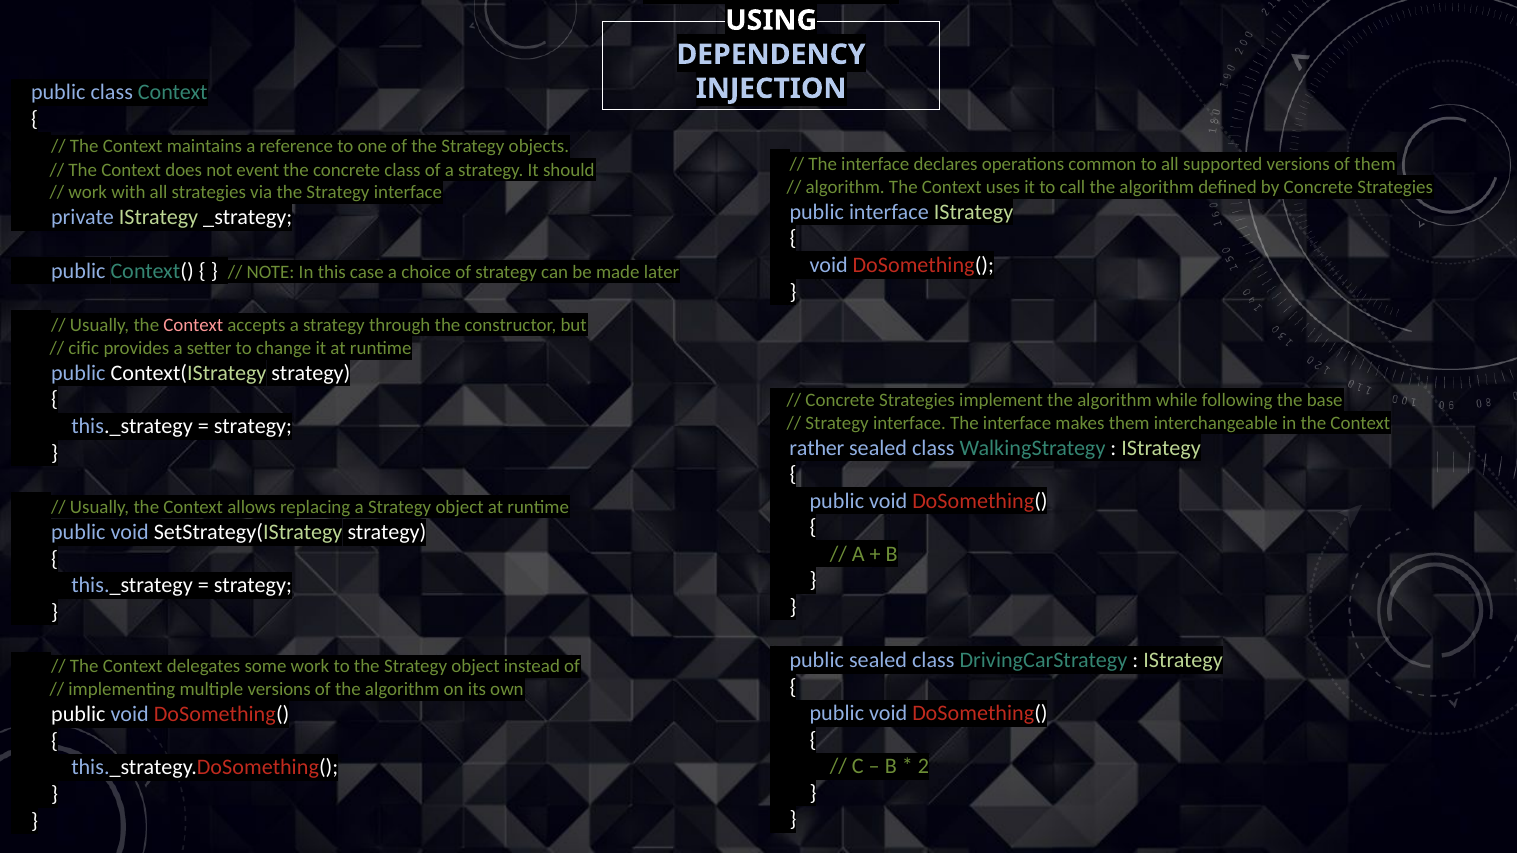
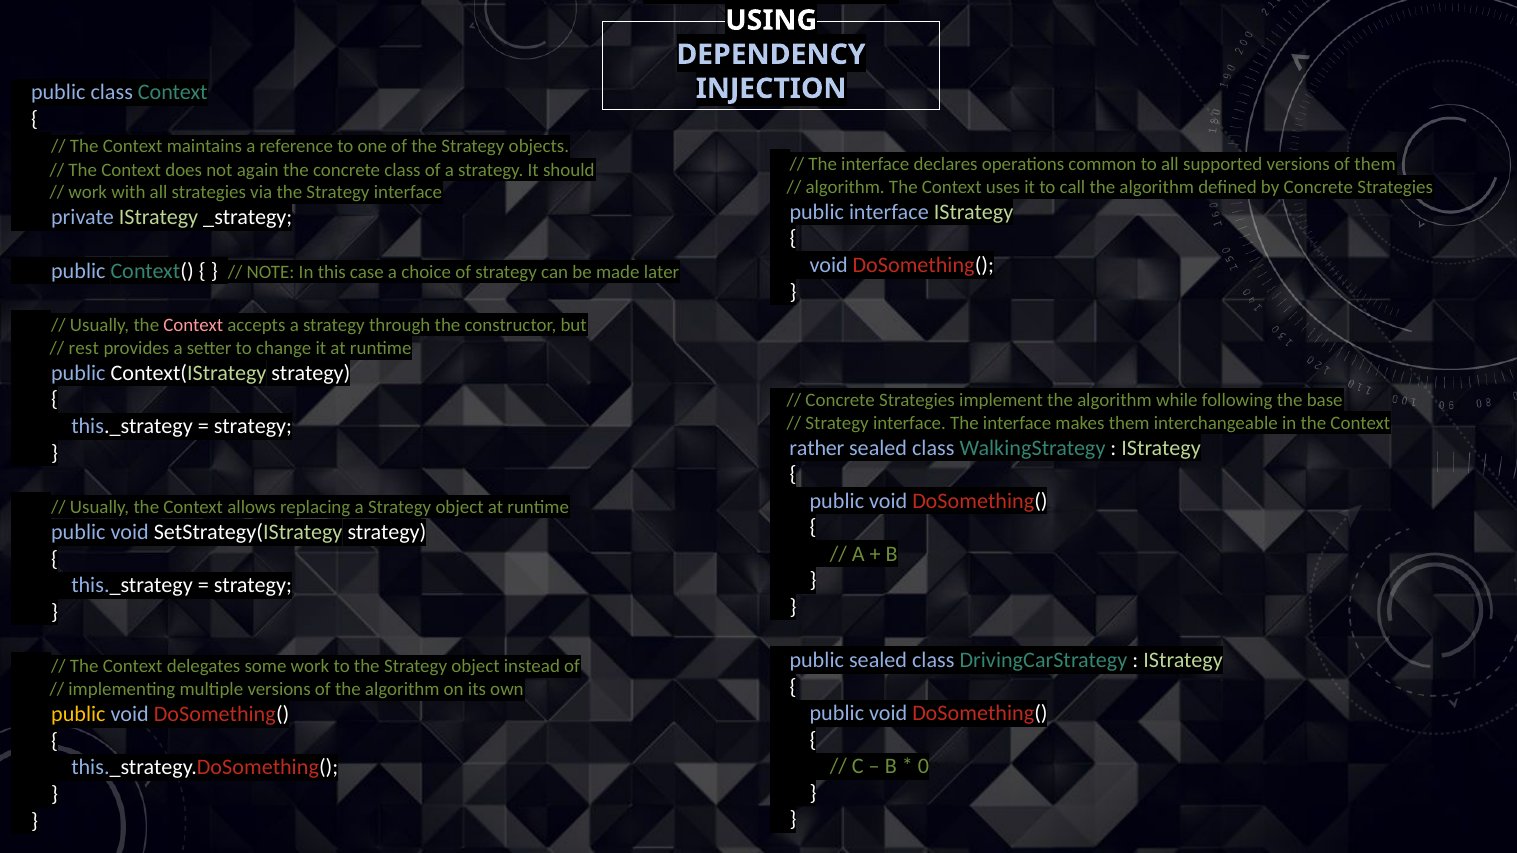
event: event -> again (258, 170)
cific: cific -> rest (84, 348)
public colour: white -> yellow (78, 715)
2: 2 -> 0 (924, 767)
